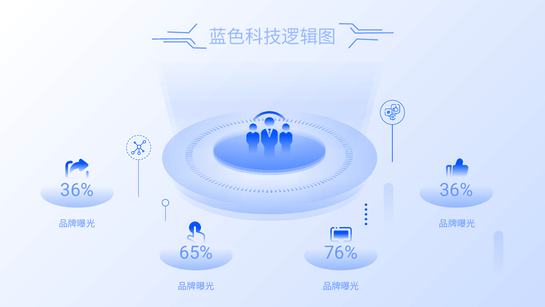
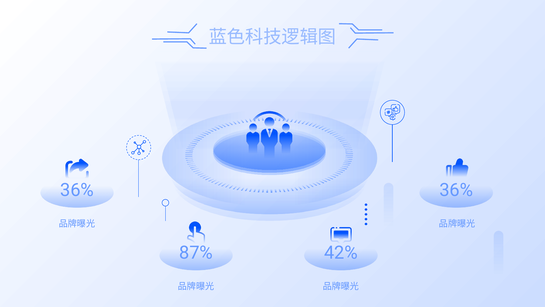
65%: 65% -> 87% (196, 252)
76%: 76% -> 42% (341, 252)
